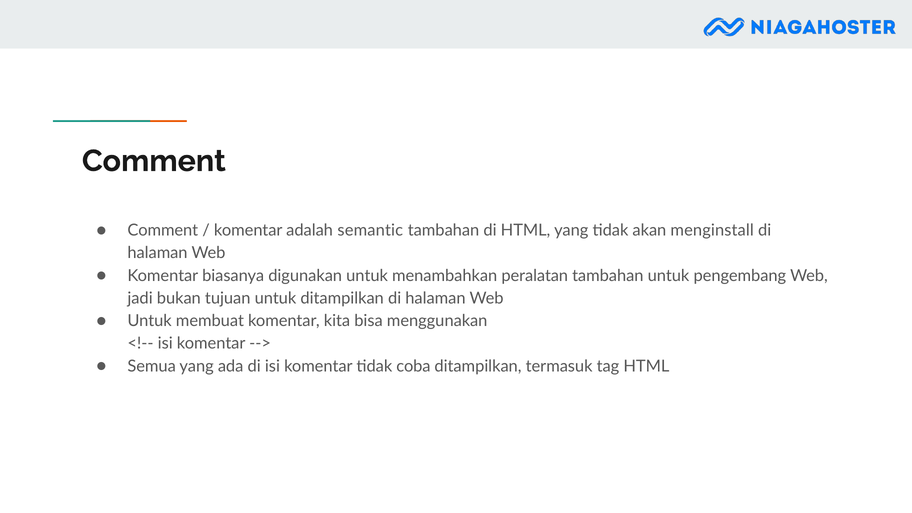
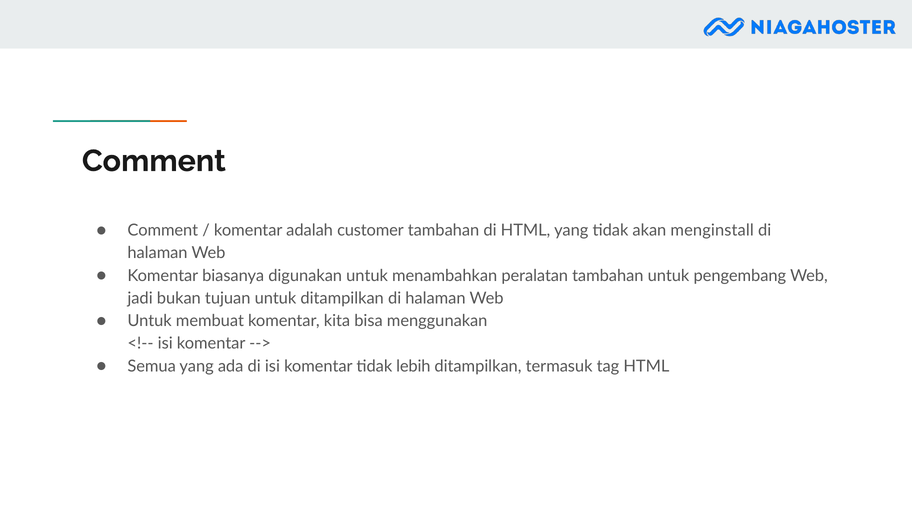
semantic: semantic -> customer (370, 230)
coba: coba -> lebih (413, 366)
